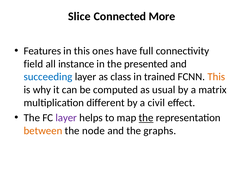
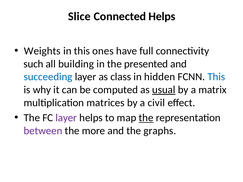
Connected More: More -> Helps (162, 16)
Features: Features -> Weights (42, 51)
field: field -> such (33, 64)
instance: instance -> building (76, 64)
trained: trained -> hidden (160, 77)
This colour: orange -> blue (216, 77)
usual underline: none -> present (164, 90)
different: different -> matrices (106, 103)
between colour: orange -> purple (43, 131)
node: node -> more (94, 131)
